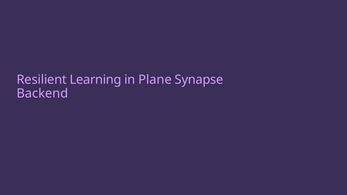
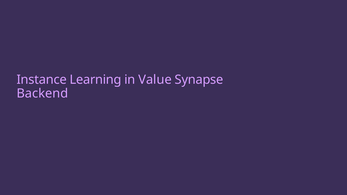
Resilient: Resilient -> Instance (42, 80)
Plane: Plane -> Value (155, 80)
